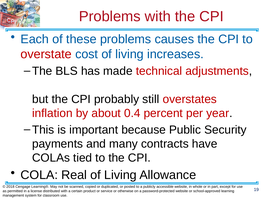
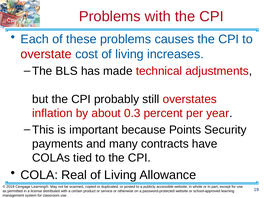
0.4: 0.4 -> 0.3 (132, 113)
Public: Public -> Points (185, 130)
